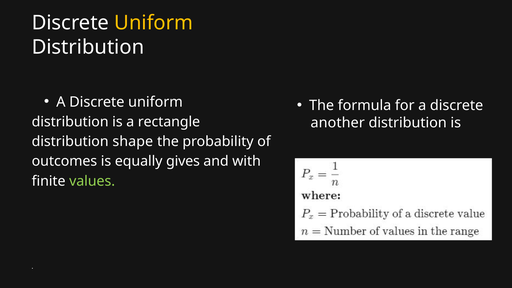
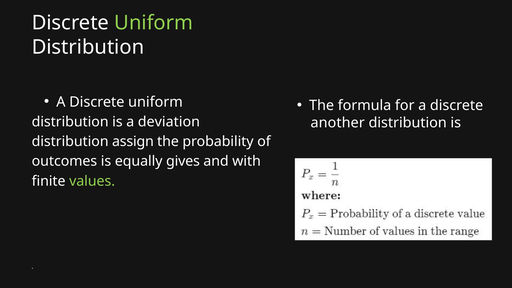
Uniform colour: yellow -> light green (154, 23)
rectangle: rectangle -> deviation (169, 122)
shape: shape -> assign (133, 142)
